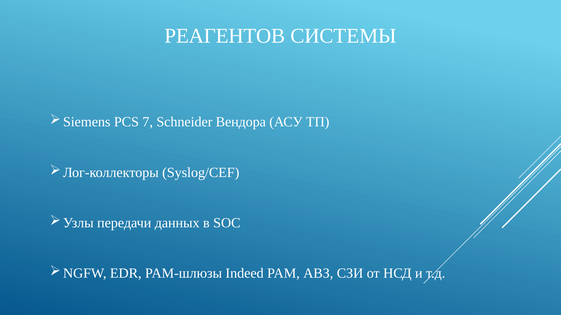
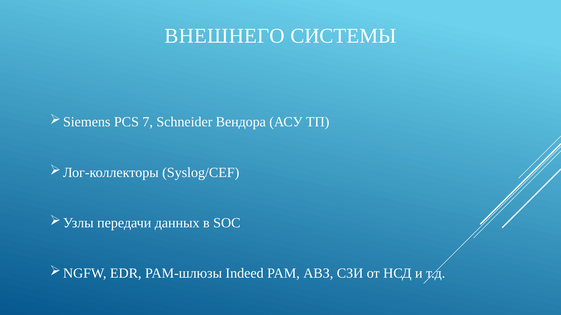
РЕАГЕНТОВ: РЕАГЕНТОВ -> ВНЕШНЕГО (225, 36)
